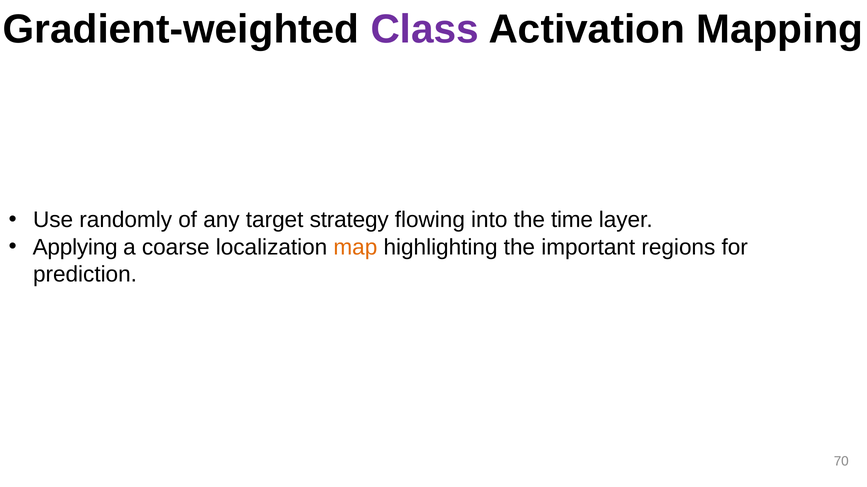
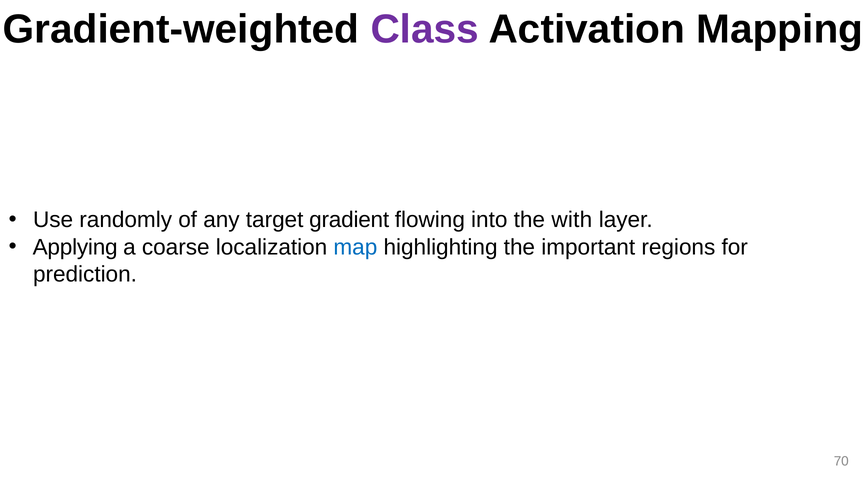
strategy: strategy -> gradient (349, 220)
time: time -> with (572, 220)
map colour: orange -> blue (355, 247)
